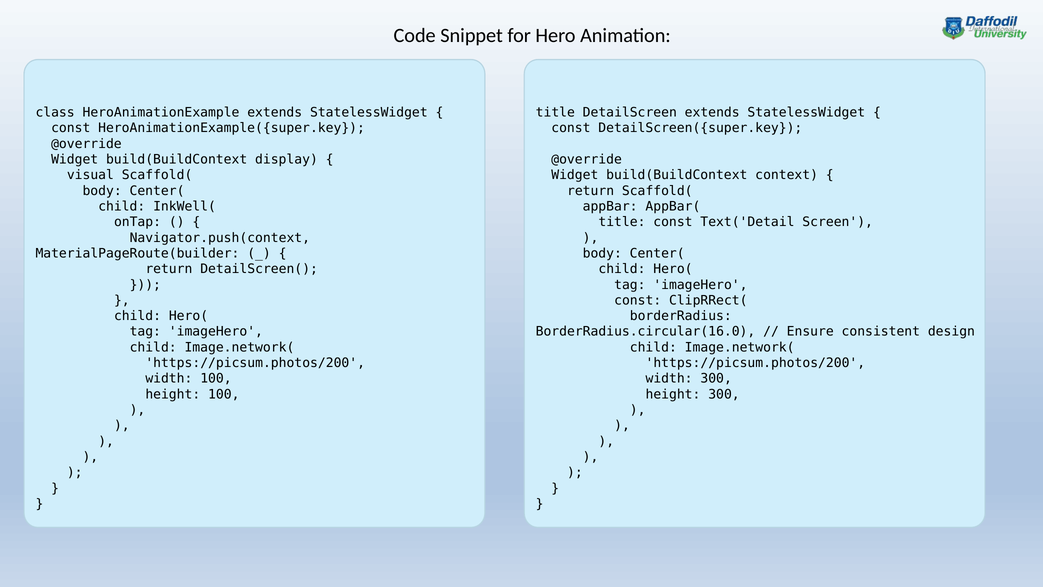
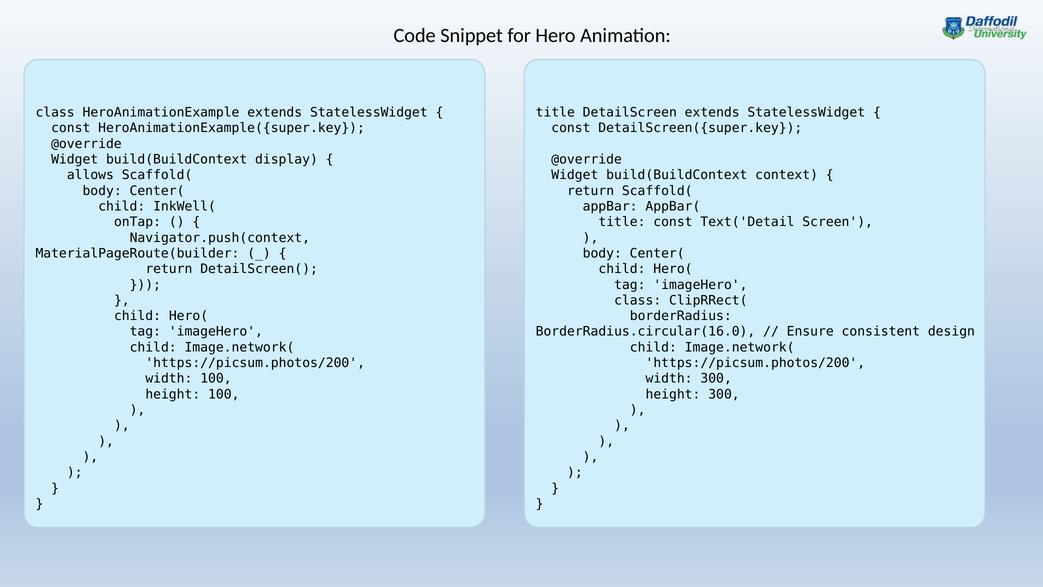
visual: visual -> allows (90, 175)
const: const -> class (638, 300)
